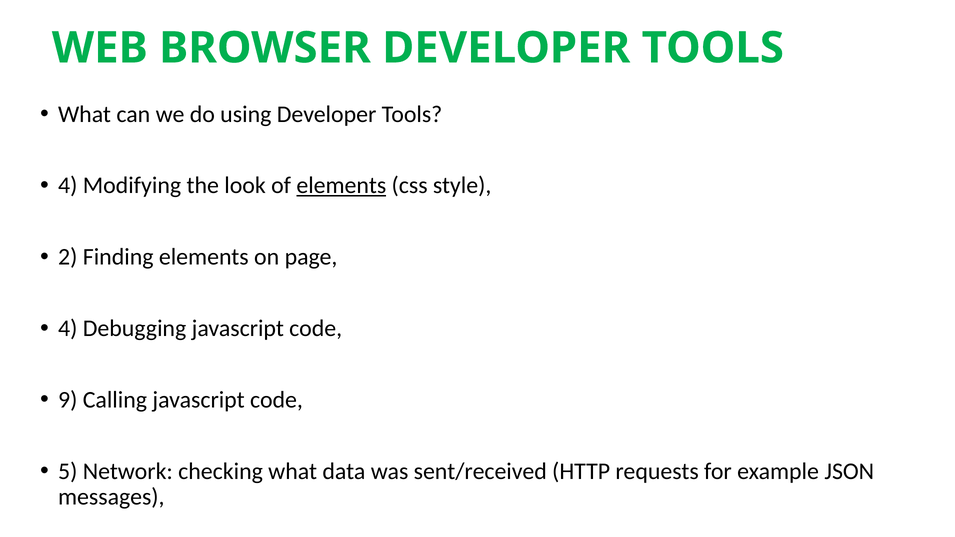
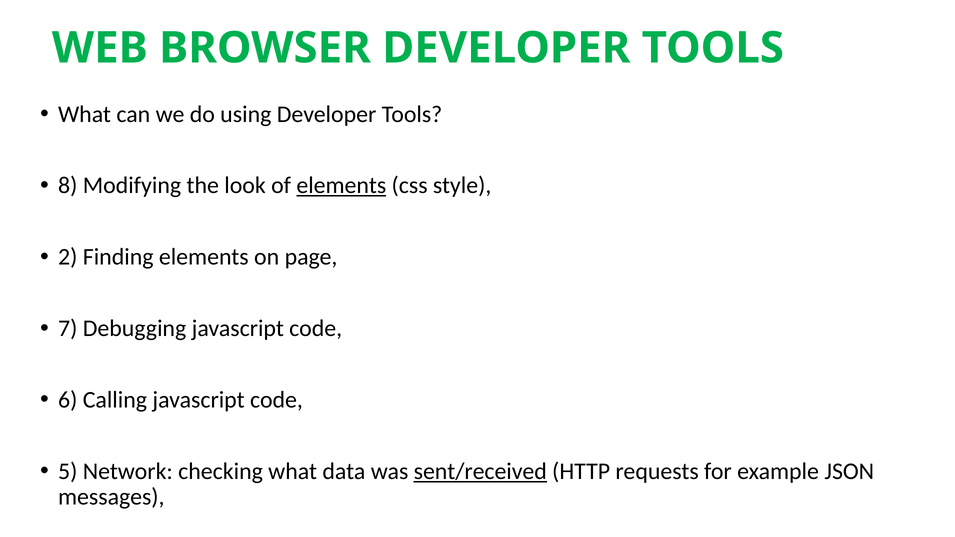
4: 4 -> 8 (68, 186)
4: 4 -> 7 (68, 329)
9: 9 -> 6 (68, 400)
sent/received underline: none -> present (480, 471)
